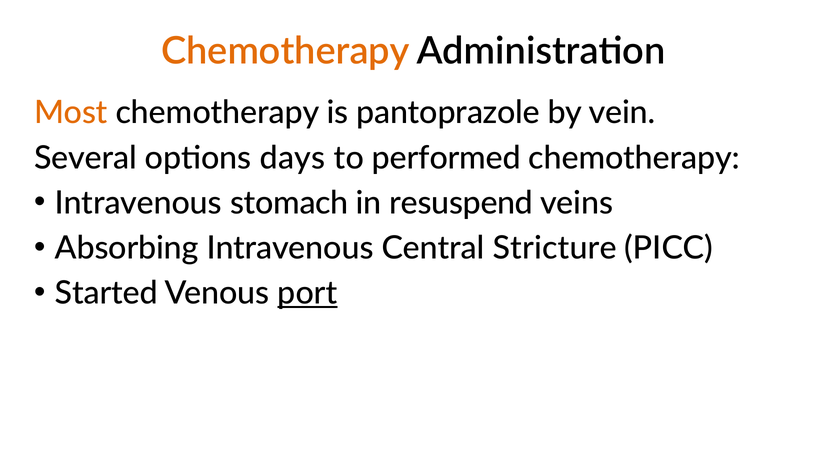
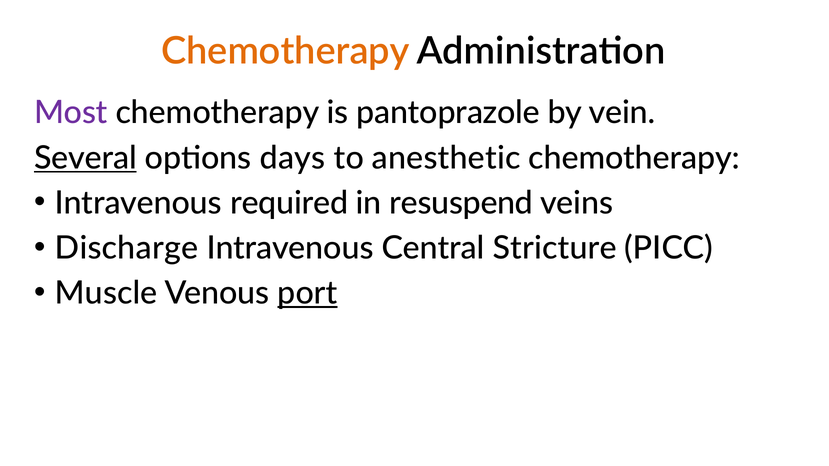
Most colour: orange -> purple (71, 113)
Several underline: none -> present (85, 158)
performed: performed -> anesthetic (446, 158)
stomach: stomach -> required (289, 203)
Absorbing: Absorbing -> Discharge (127, 248)
Started: Started -> Muscle (106, 294)
